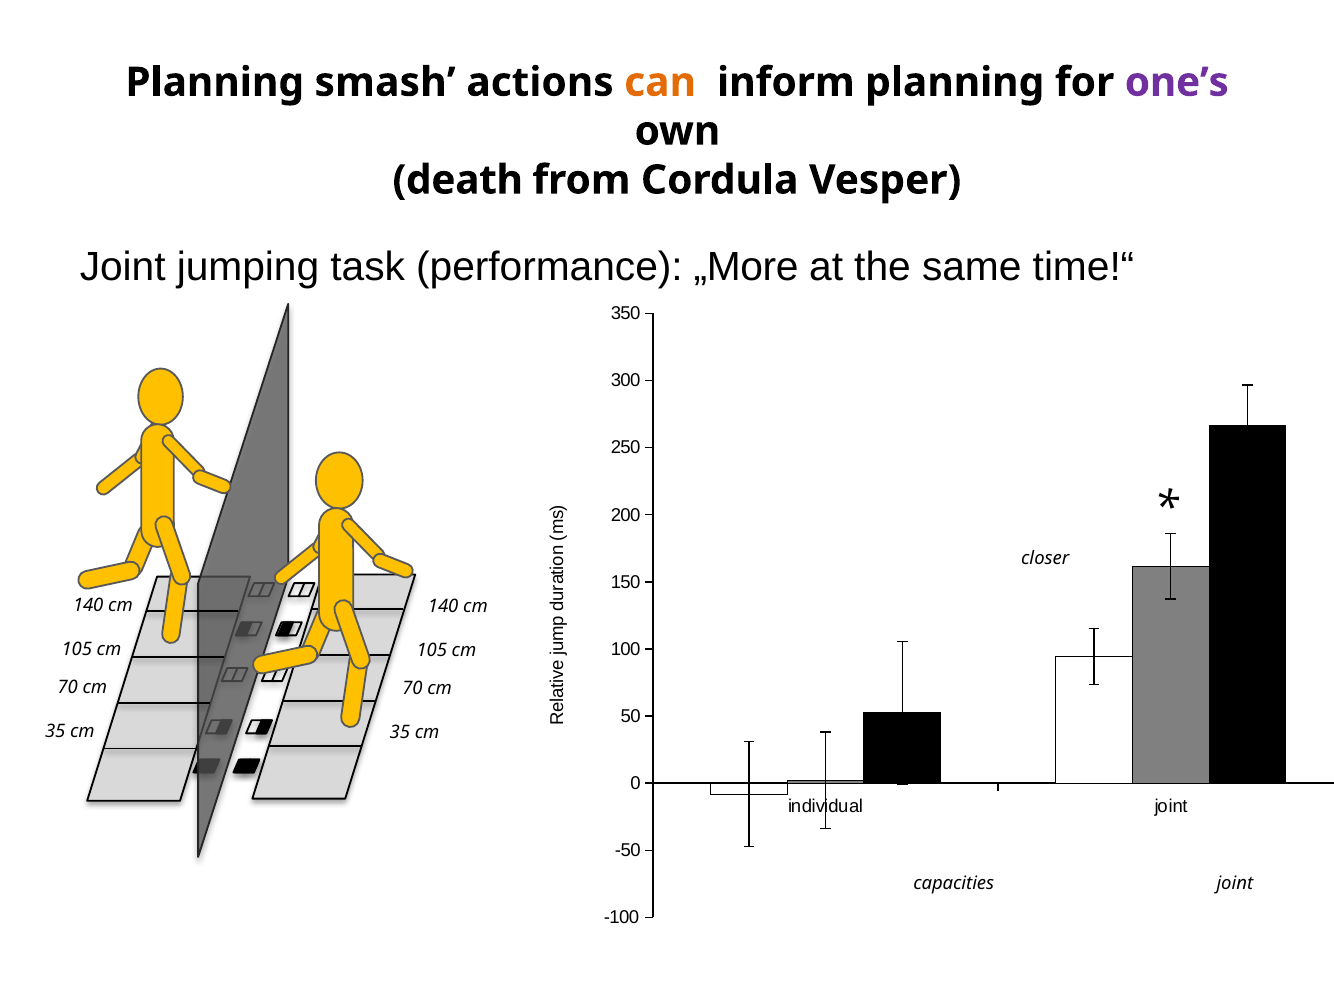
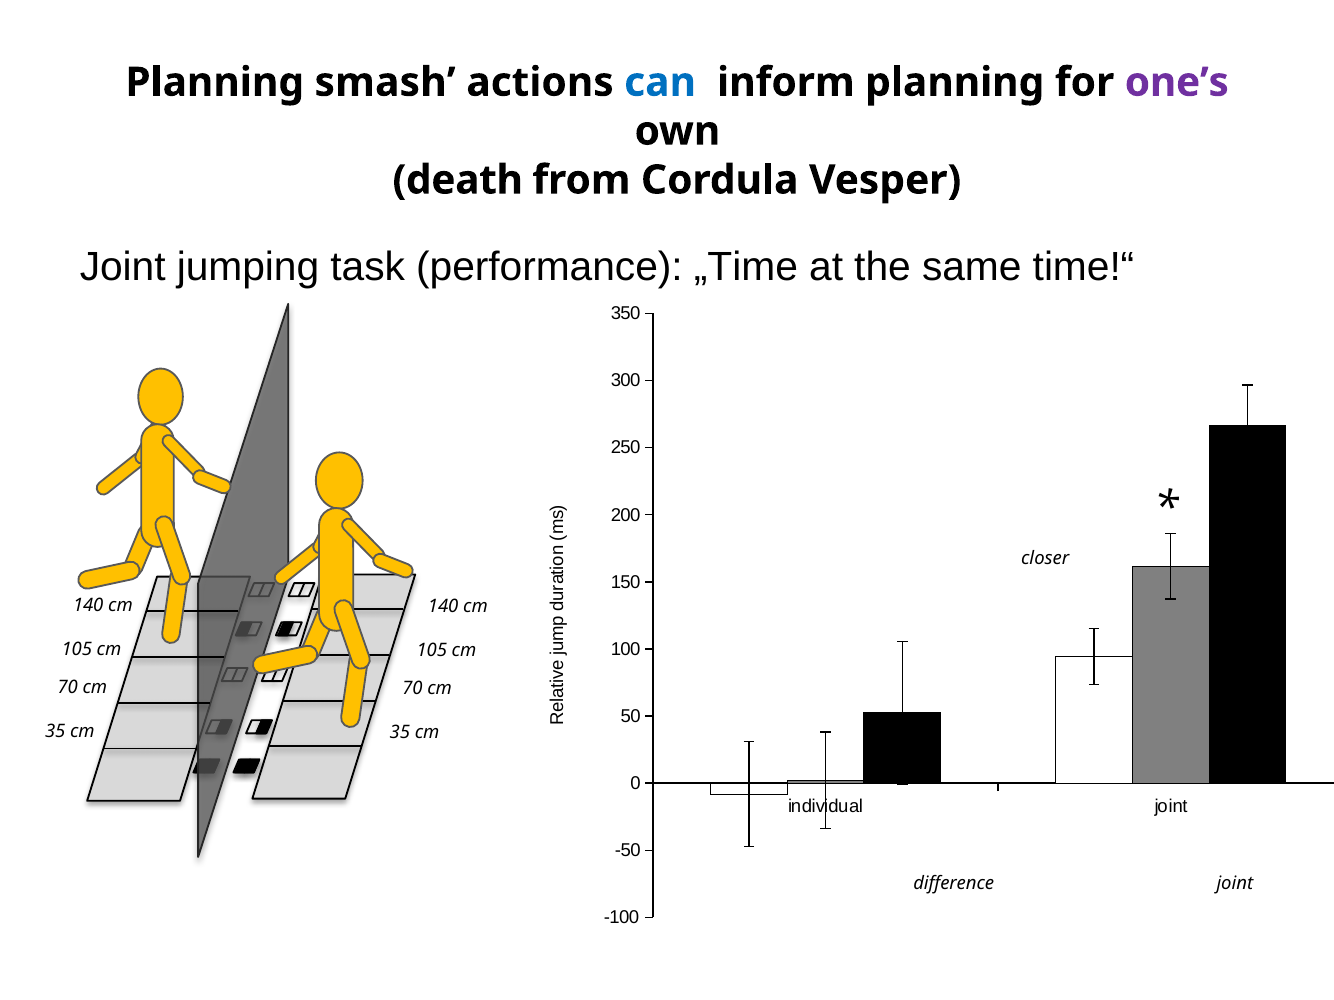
can colour: orange -> blue (660, 82)
„More: „More -> „Time (746, 268)
capacities: capacities -> difference (954, 884)
